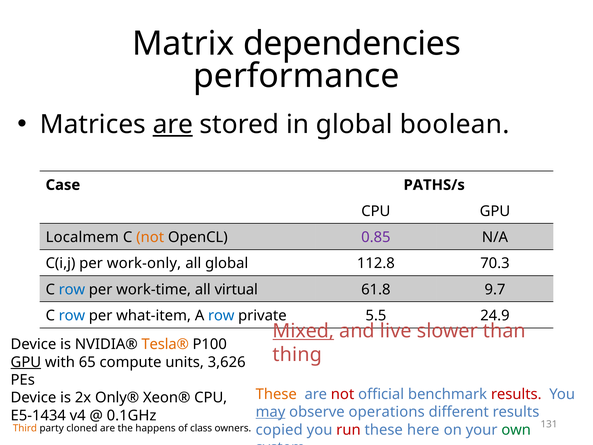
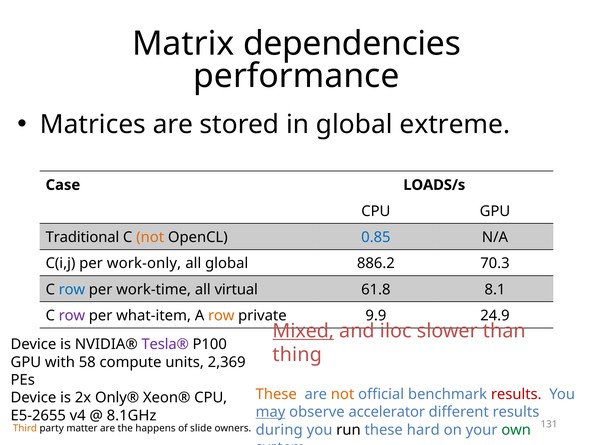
are underline: present -> none (173, 124)
boolean: boolean -> extreme (455, 124)
PATHS/s: PATHS/s -> LOADS/s (434, 185)
Localmem: Localmem -> Traditional (82, 237)
0.85 colour: purple -> blue (376, 237)
112.8: 112.8 -> 886.2 (376, 263)
9.7: 9.7 -> 8.1 (495, 289)
row colour: blue -> purple (72, 316)
row colour: blue -> orange (221, 316)
5.5: 5.5 -> 9.9 (376, 316)
live: live -> iloc (396, 331)
Tesla® colour: orange -> purple (165, 344)
GPU underline: present -> none (26, 362)
65: 65 -> 58 (87, 362)
3,626: 3,626 -> 2,369 (227, 362)
not colour: red -> orange (343, 394)
operations: operations -> accelerator (387, 412)
E5-1434: E5-1434 -> E5-2655 (38, 415)
0.1GHz: 0.1GHz -> 8.1GHz (132, 415)
cloned: cloned -> matter (82, 428)
class: class -> slide (201, 428)
copied: copied -> during (279, 430)
run colour: red -> black (348, 430)
here: here -> hard (423, 430)
